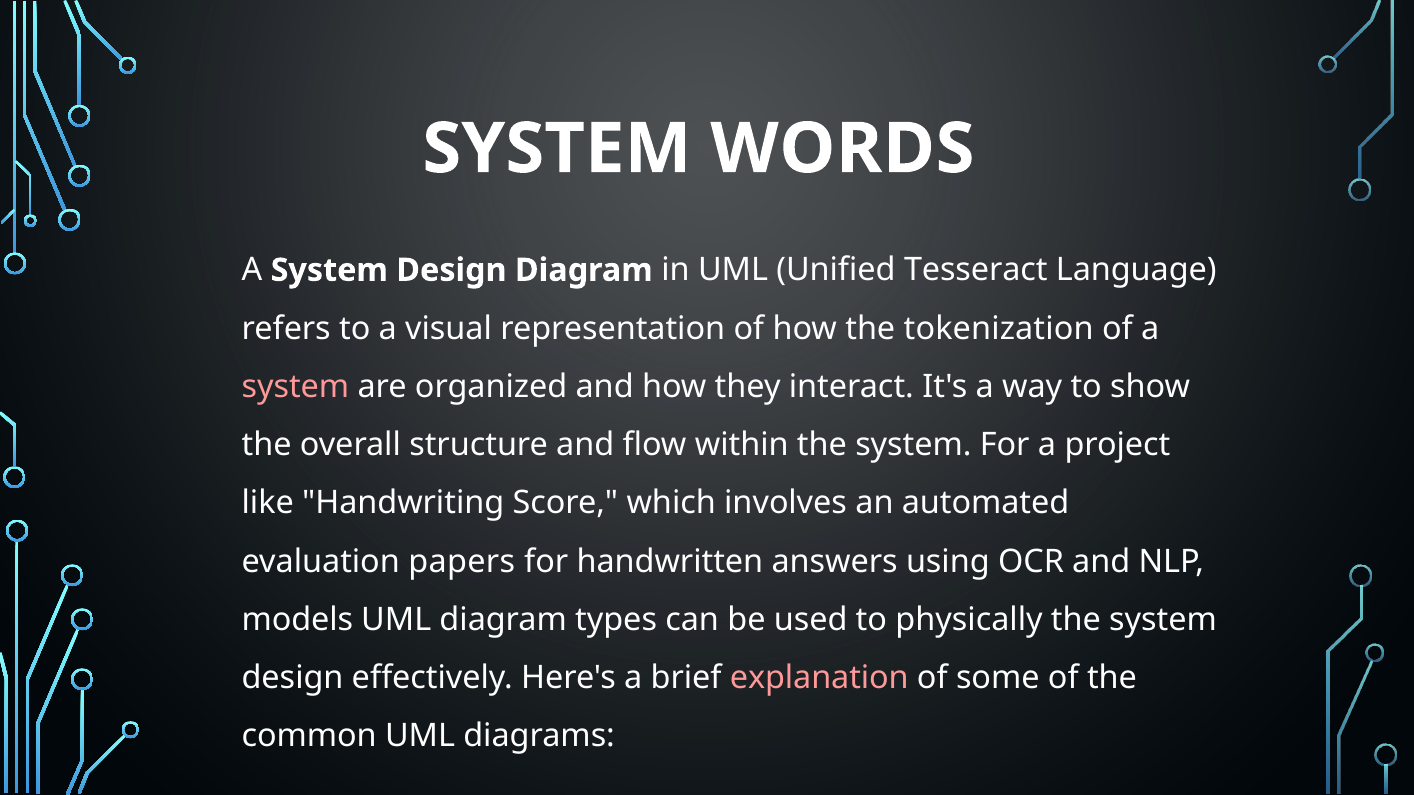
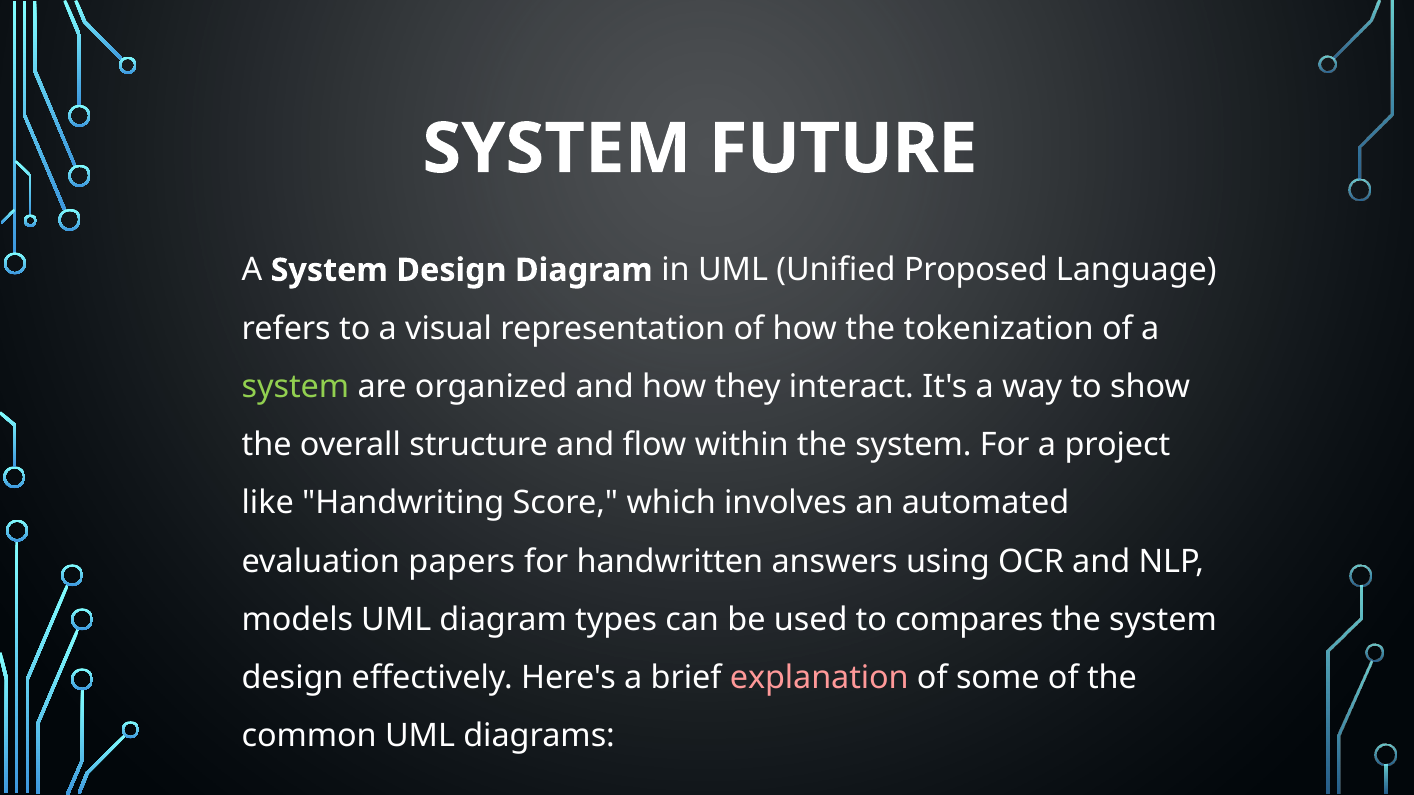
WORDS: WORDS -> FUTURE (843, 149)
Tesseract: Tesseract -> Proposed (976, 270)
system colour: pink -> light green (295, 387)
physically: physically -> compares (969, 620)
